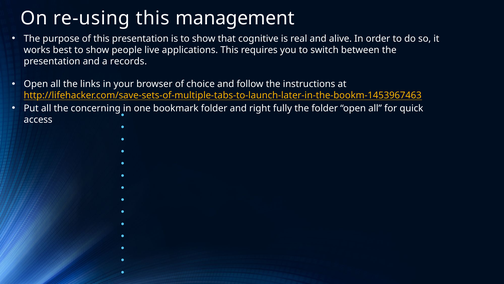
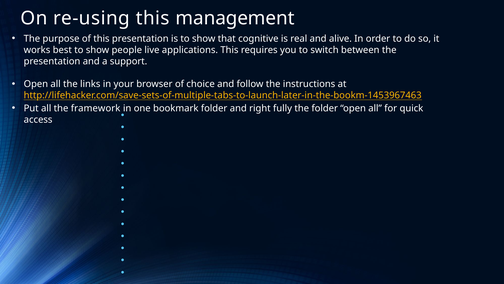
records: records -> support (129, 61)
concerning: concerning -> framework (96, 108)
